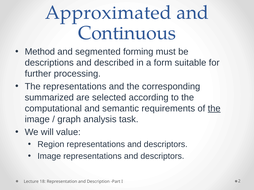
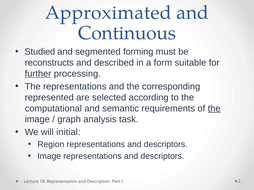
Method: Method -> Studied (40, 52)
descriptions: descriptions -> reconstructs (49, 63)
further underline: none -> present (38, 74)
summarized: summarized -> represented (49, 98)
value: value -> initial (68, 133)
